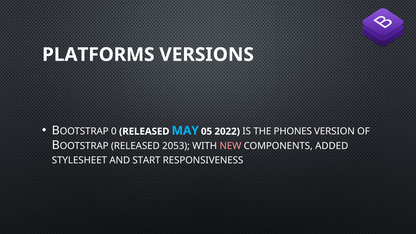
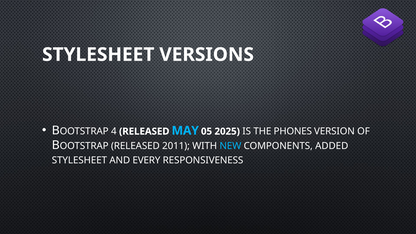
PLATFORMS: PLATFORMS -> STYLESHEET (98, 55)
0: 0 -> 4 (114, 131)
2022: 2022 -> 2025 (227, 131)
2053: 2053 -> 2011 (176, 146)
NEW colour: pink -> light blue (230, 146)
START: START -> EVERY (146, 160)
